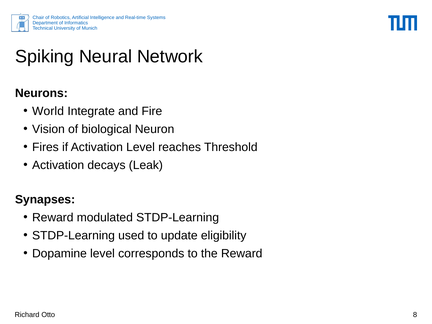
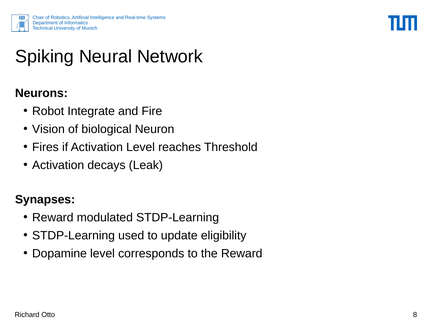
World: World -> Robot (48, 111)
